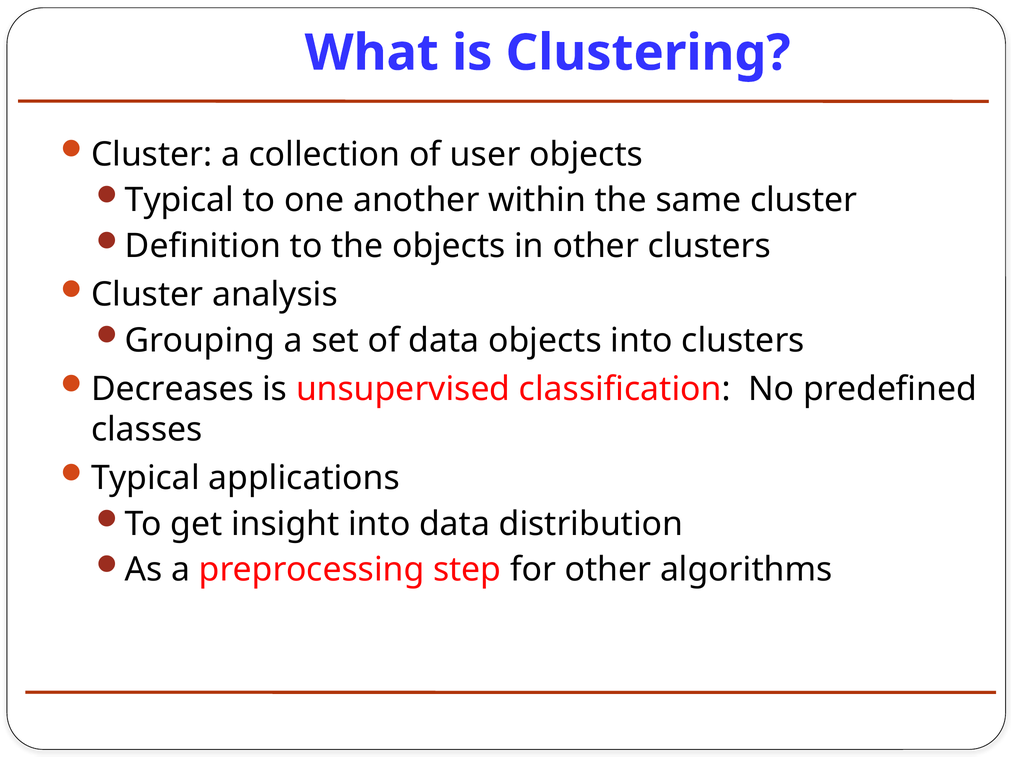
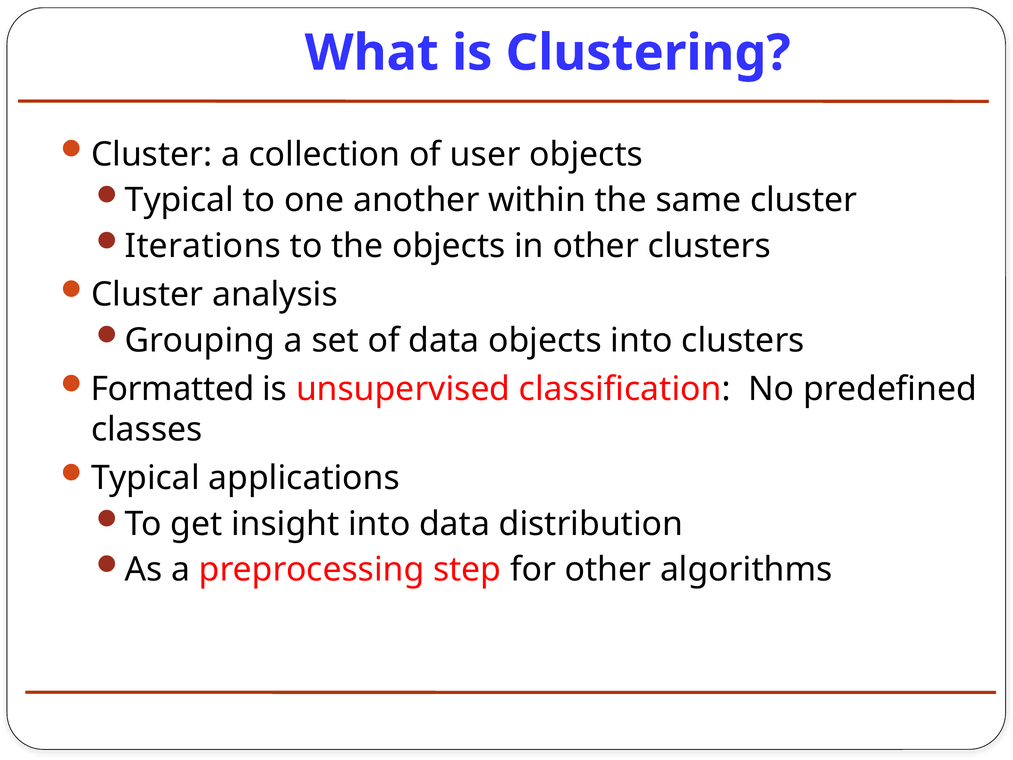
Definition: Definition -> Iterations (203, 246)
Decreases: Decreases -> Formatted (173, 389)
